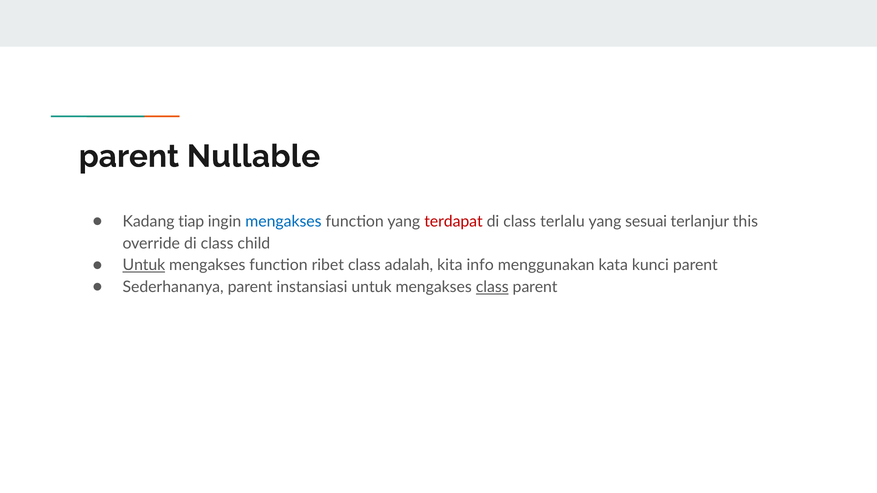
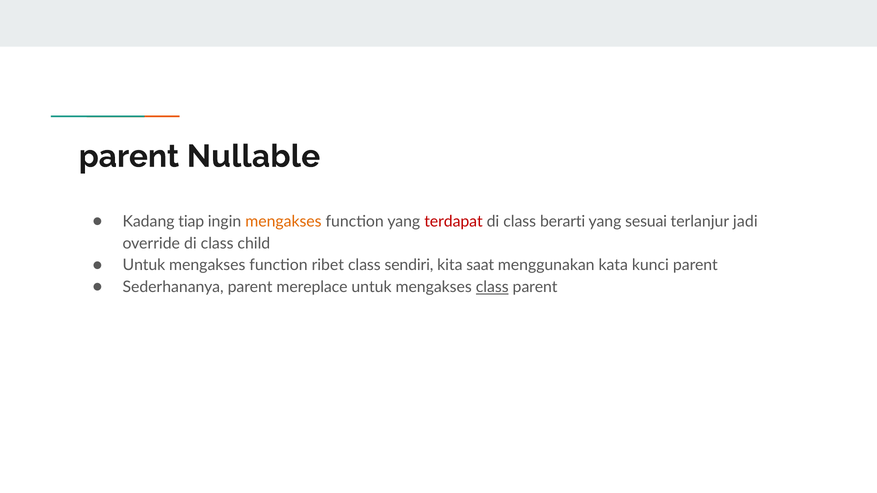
mengakses colour: blue -> orange (283, 222)
terlalu: terlalu -> berarti (563, 222)
this: this -> jadi (745, 222)
Untuk underline: present -> none (144, 265)
adalah: adalah -> sendiri (409, 265)
info: info -> saat (480, 265)
instansiasi: instansiasi -> mereplace (312, 287)
